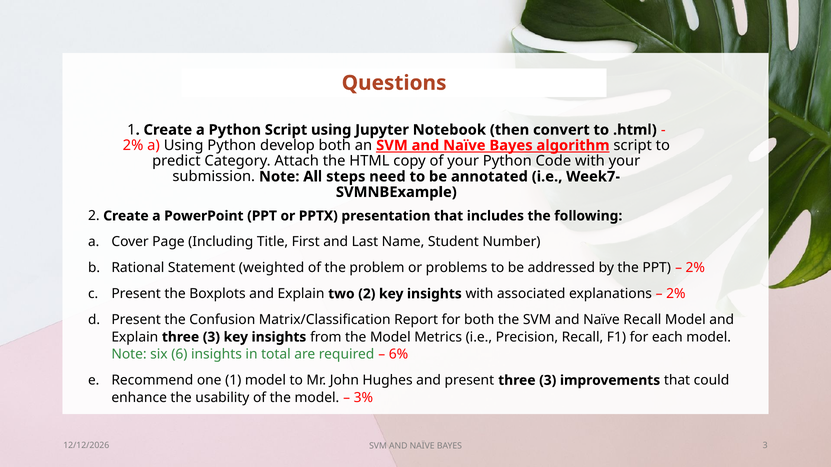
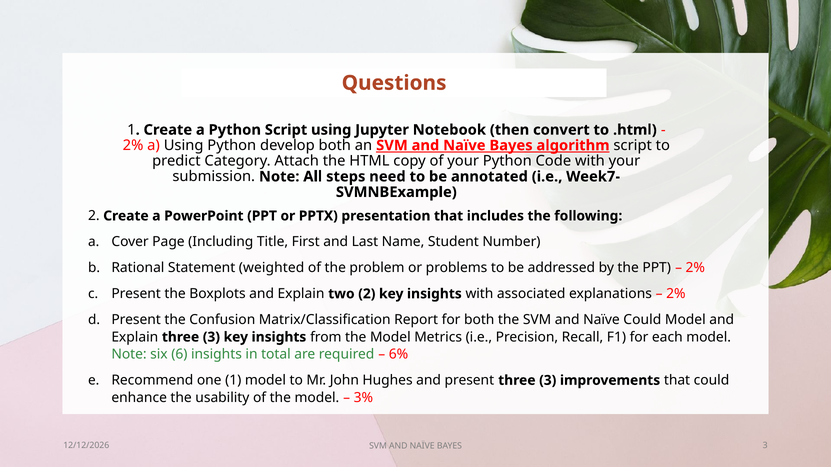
Naïve Recall: Recall -> Could (642, 320)
